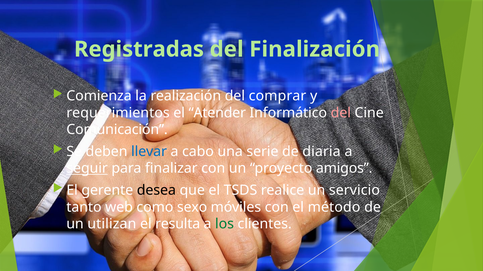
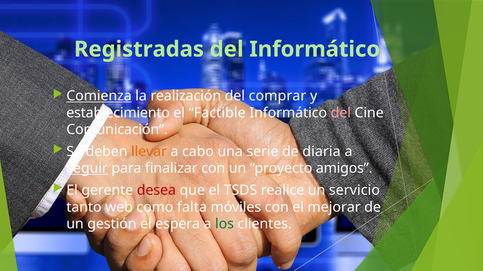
del Finalización: Finalización -> Informático (315, 49)
Comienza underline: none -> present (99, 96)
requerimientos: requerimientos -> establecimiento (118, 113)
Atender: Atender -> Factible (217, 113)
llevar colour: blue -> orange (149, 152)
desea colour: black -> red (156, 191)
sexo: sexo -> falta (192, 208)
método: método -> mejorar (334, 208)
utilizan: utilizan -> gestión (112, 224)
resulta: resulta -> espera (178, 224)
